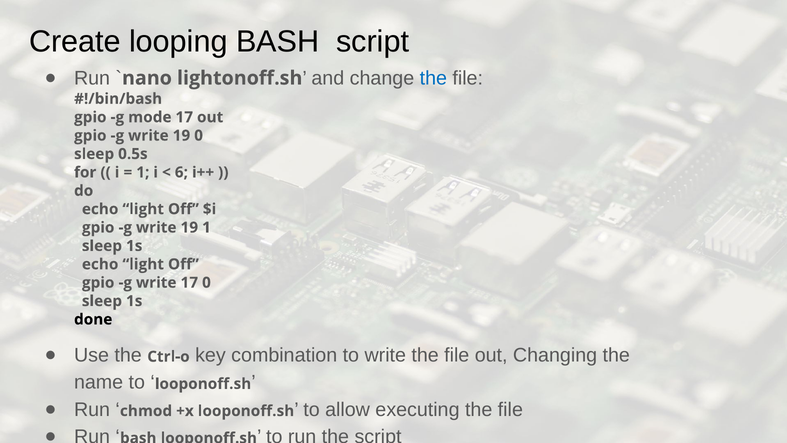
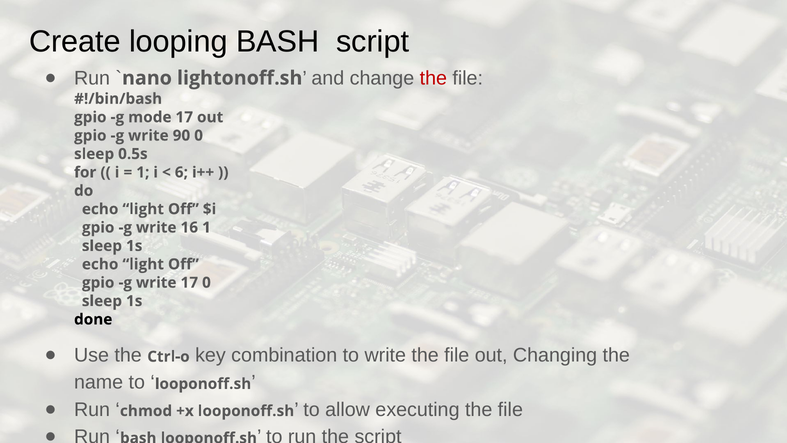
the colour: blue -> red (433, 78)
19: 19 -> 90 (181, 135)
19: 19 -> 16 (189, 227)
